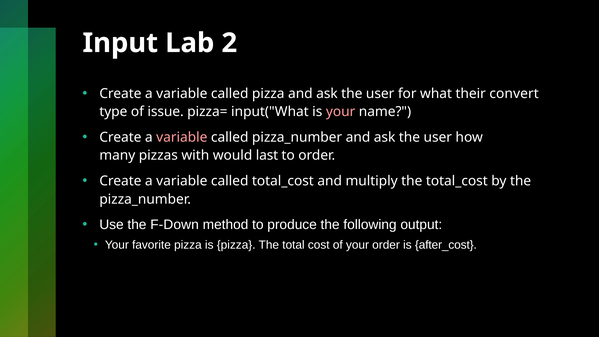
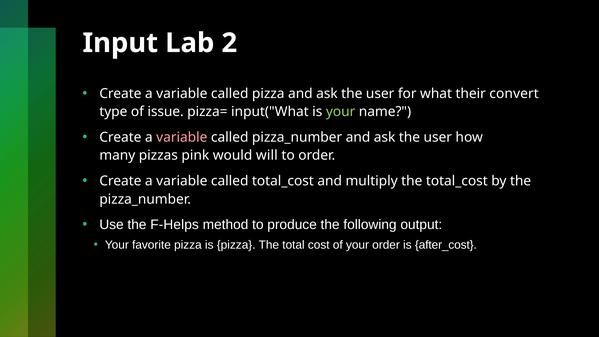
your colour: pink -> light green (341, 112)
with: with -> pink (195, 155)
last: last -> will (267, 155)
F-Down: F-Down -> F-Helps (175, 225)
